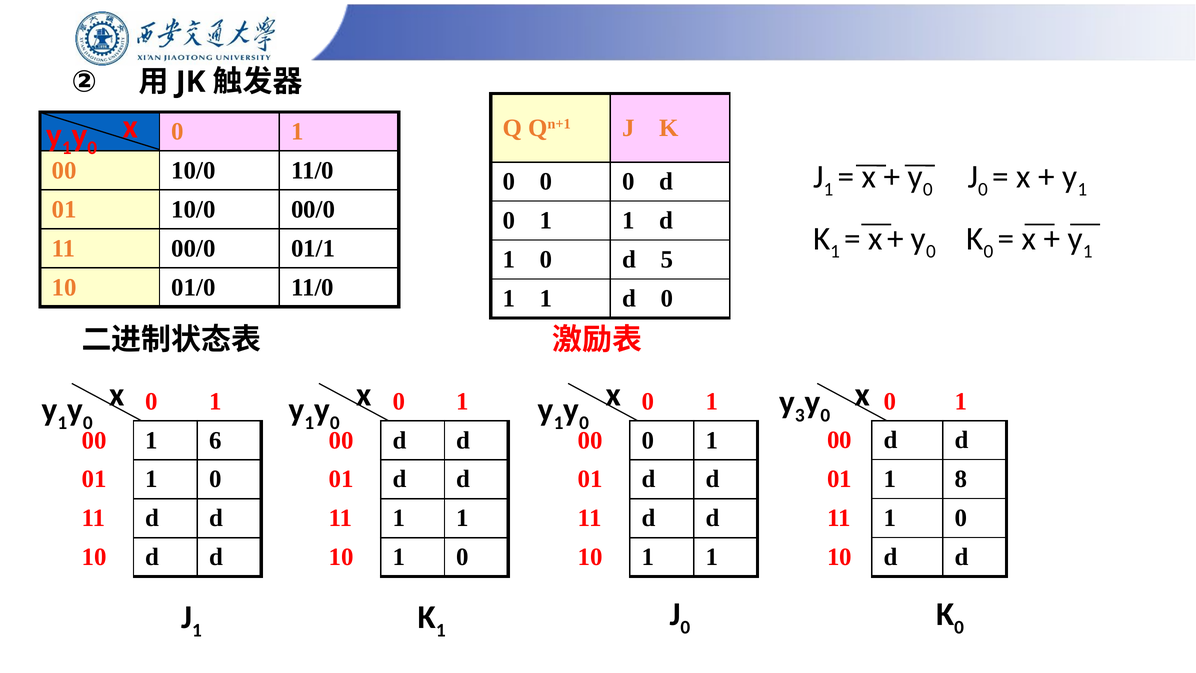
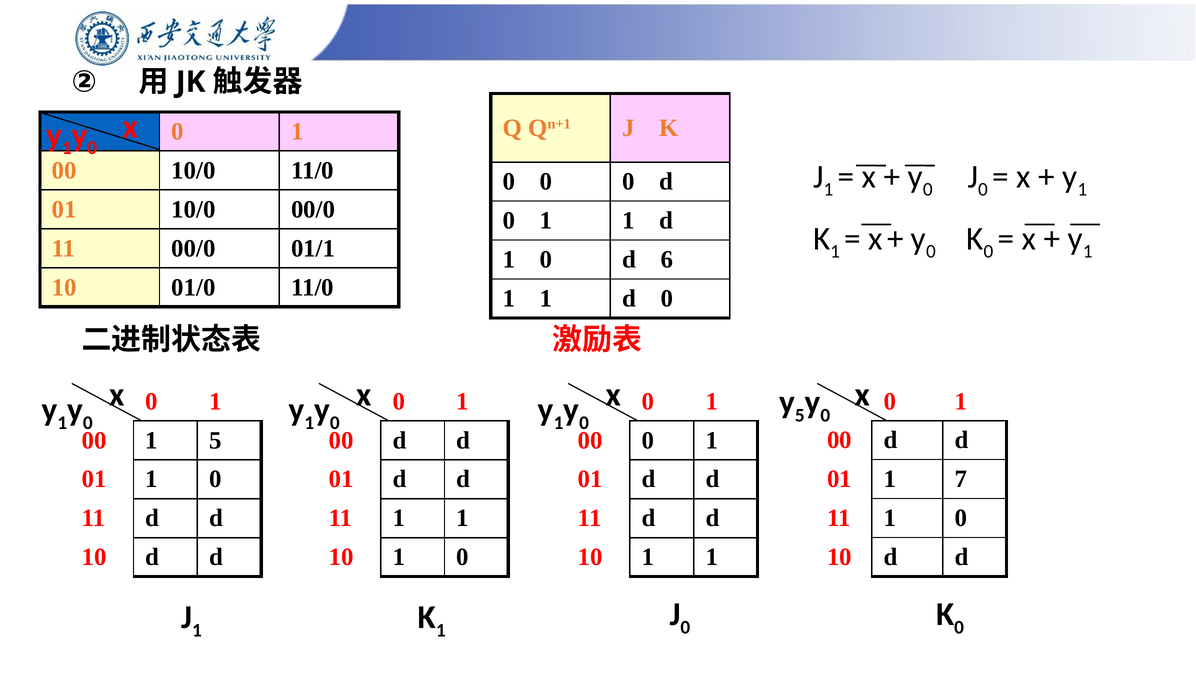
5: 5 -> 6 (667, 260)
3: 3 -> 5 (800, 415)
1 6: 6 -> 5 (216, 440)
8: 8 -> 7 (961, 479)
